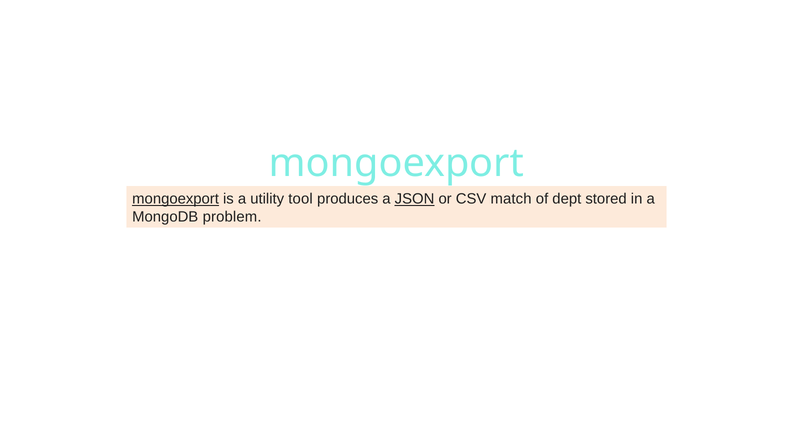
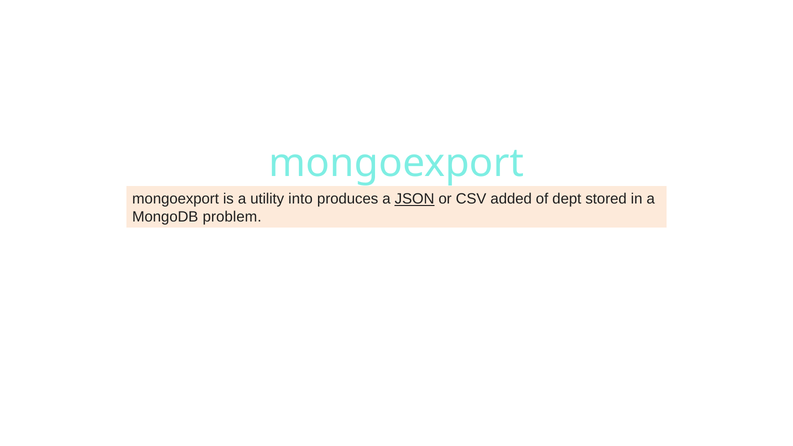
mongoexport underline: present -> none (176, 199)
tool: tool -> into (301, 199)
match: match -> added (511, 199)
